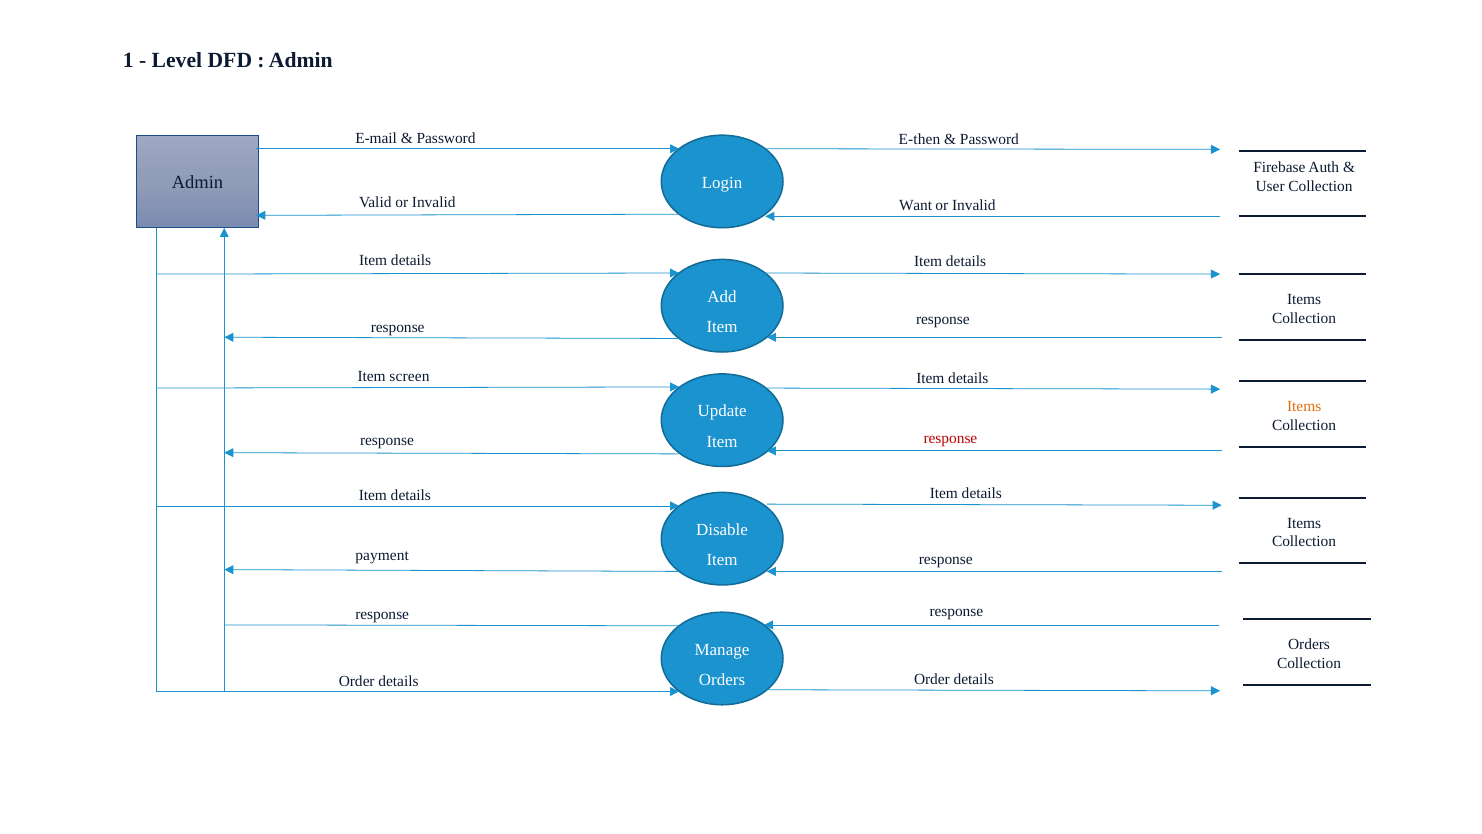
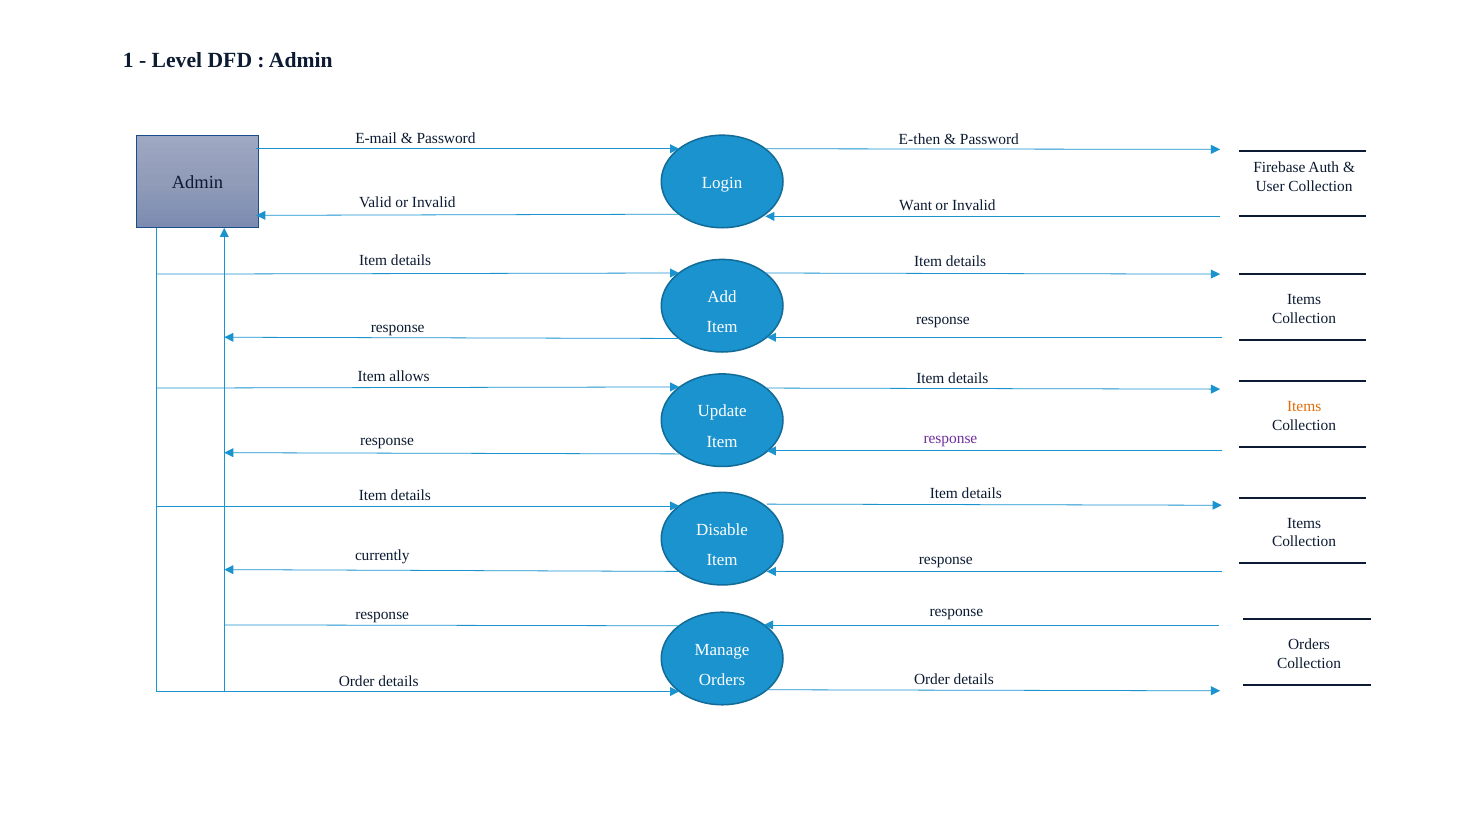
screen: screen -> allows (410, 377)
response colour: red -> purple (950, 438)
payment: payment -> currently (382, 555)
